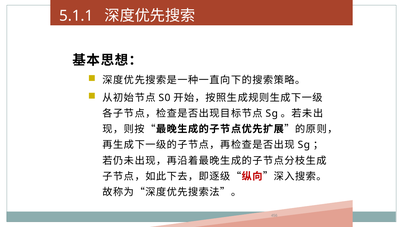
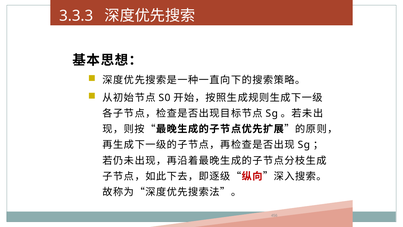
5.1.1: 5.1.1 -> 3.3.3 (76, 16)
